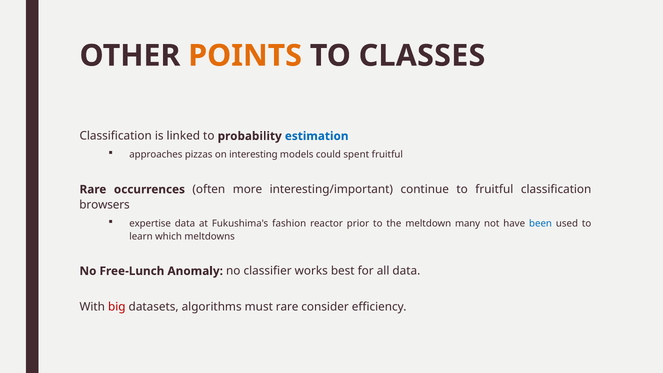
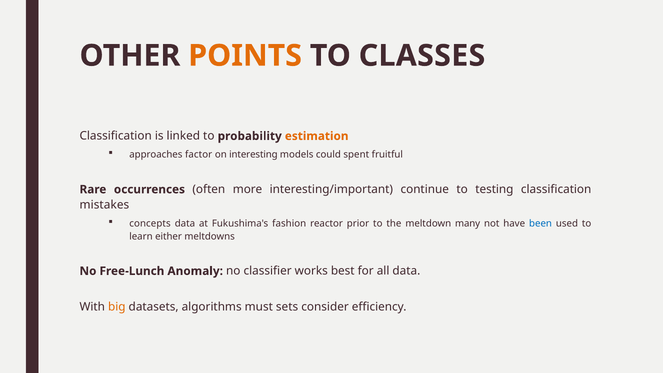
estimation colour: blue -> orange (317, 136)
pizzas: pizzas -> factor (199, 155)
to fruitful: fruitful -> testing (494, 189)
browsers: browsers -> mistakes (104, 205)
expertise: expertise -> concepts (150, 224)
which: which -> either (169, 236)
big colour: red -> orange (117, 307)
must rare: rare -> sets (287, 307)
